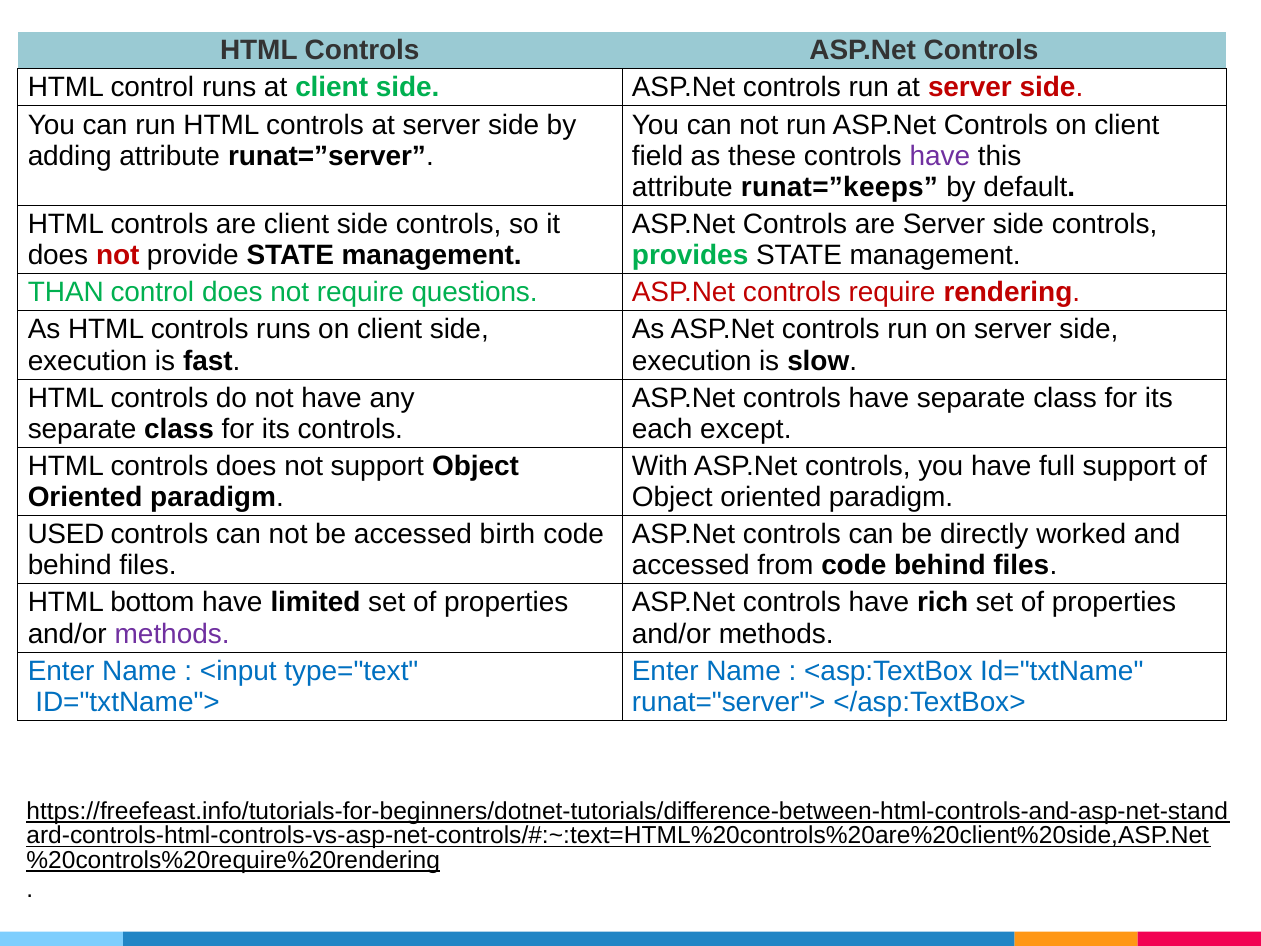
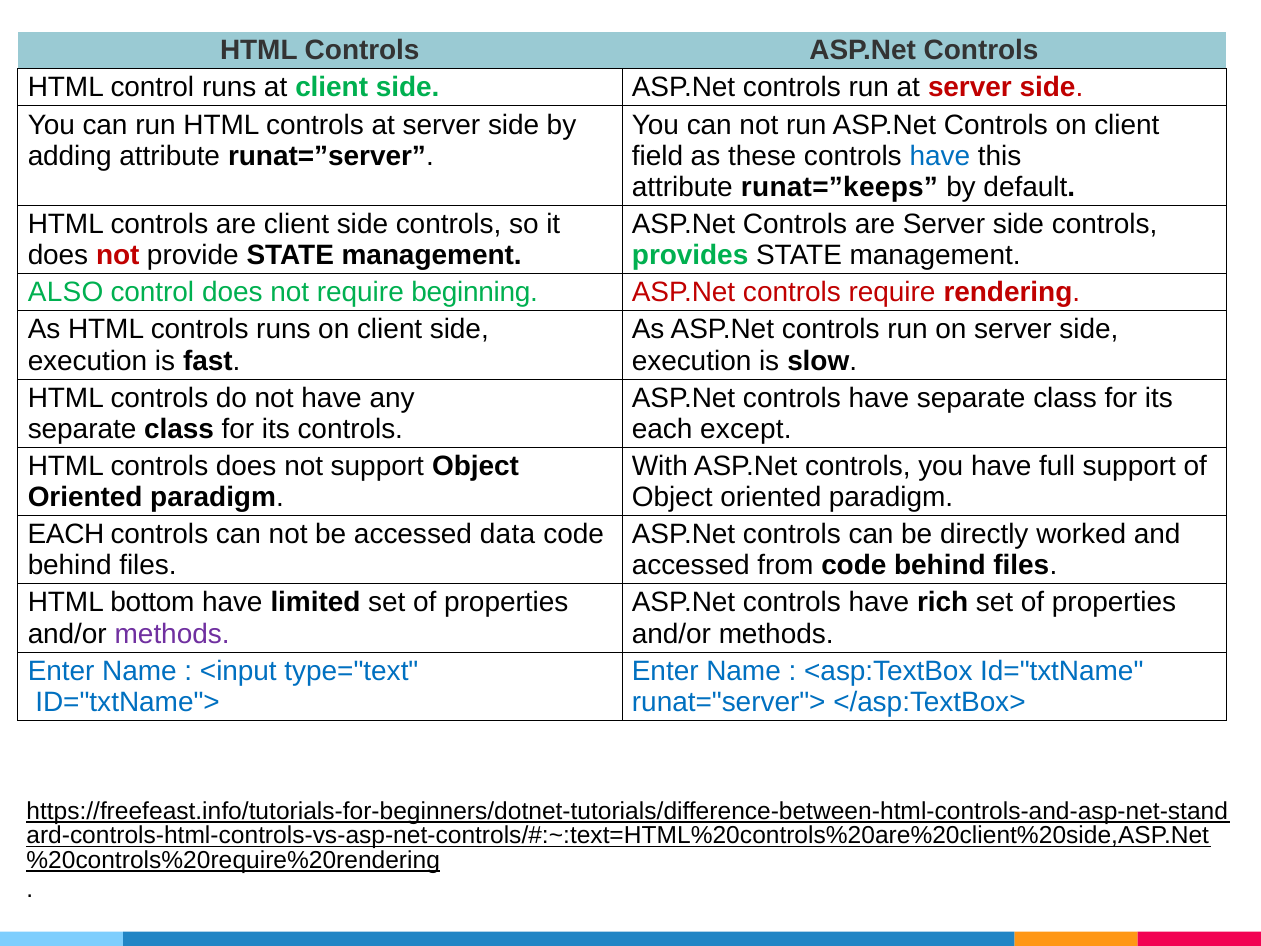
have colour: purple -> blue (940, 156)
THAN: THAN -> ALSO (66, 292)
questions: questions -> beginning (475, 292)
USED: USED -> EACH (66, 534)
birth: birth -> data (507, 534)
